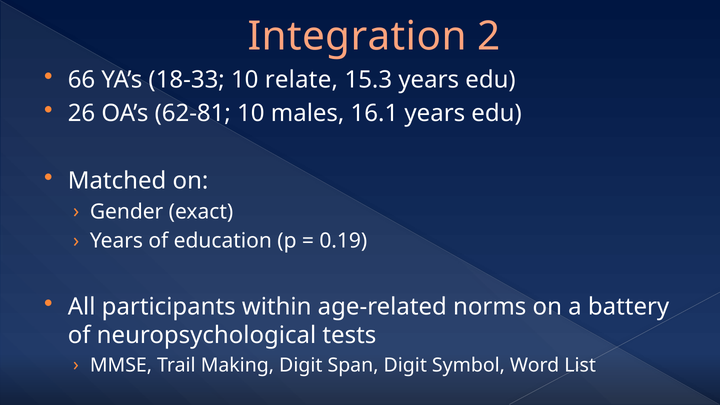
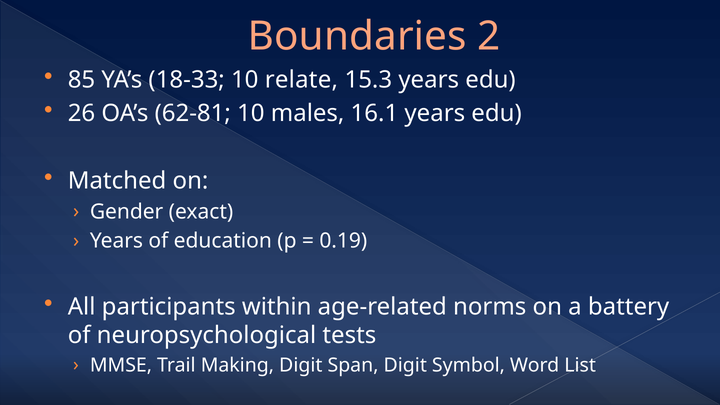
Integration: Integration -> Boundaries (357, 36)
66: 66 -> 85 (81, 80)
